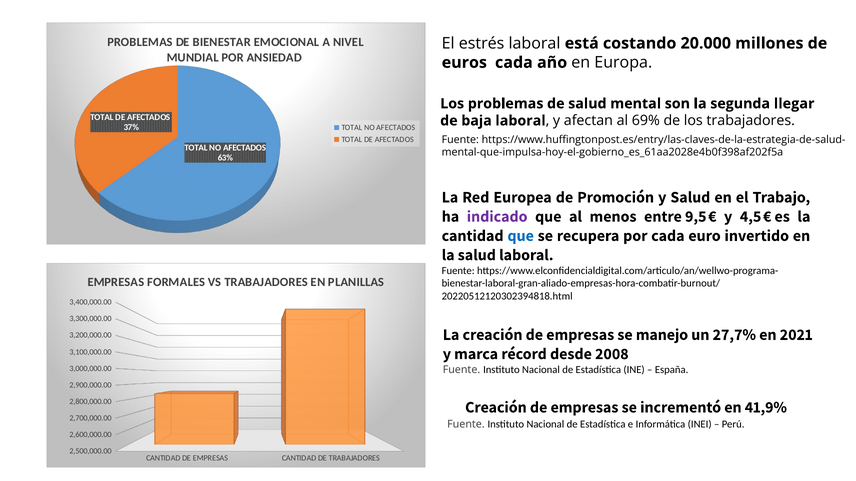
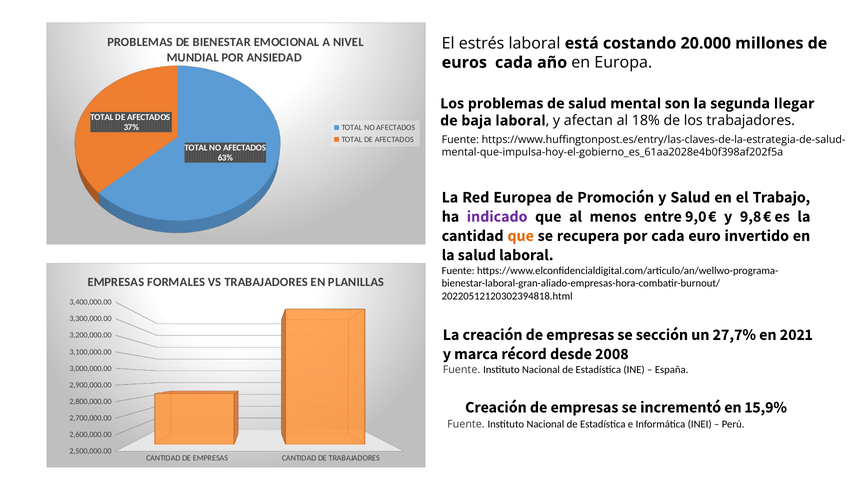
69%: 69% -> 18% (646, 121)
9,5: 9,5 -> 9,0 (696, 217)
4,5: 4,5 -> 9,8 (751, 217)
que colour: blue -> orange (521, 236)
manejo: manejo -> sección (662, 335)
41,9%: 41,9% -> 15,9% (766, 408)
